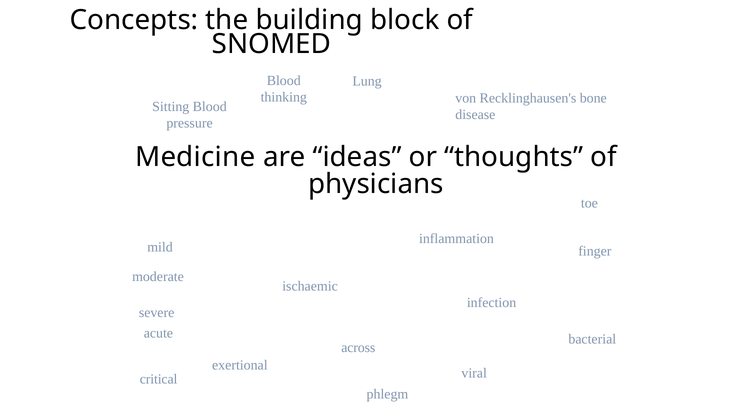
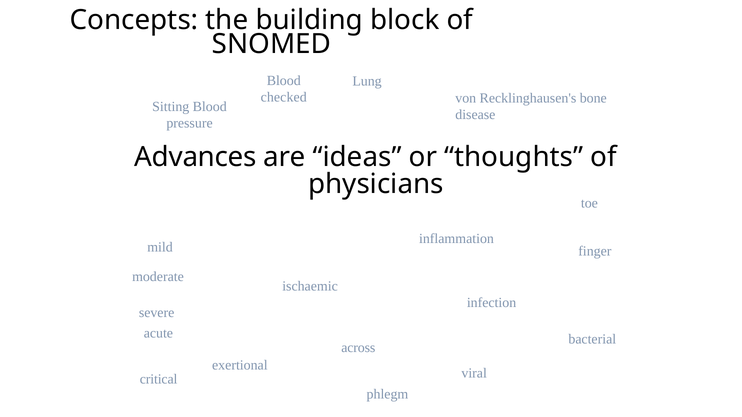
thinking: thinking -> checked (284, 97)
Medicine: Medicine -> Advances (196, 157)
